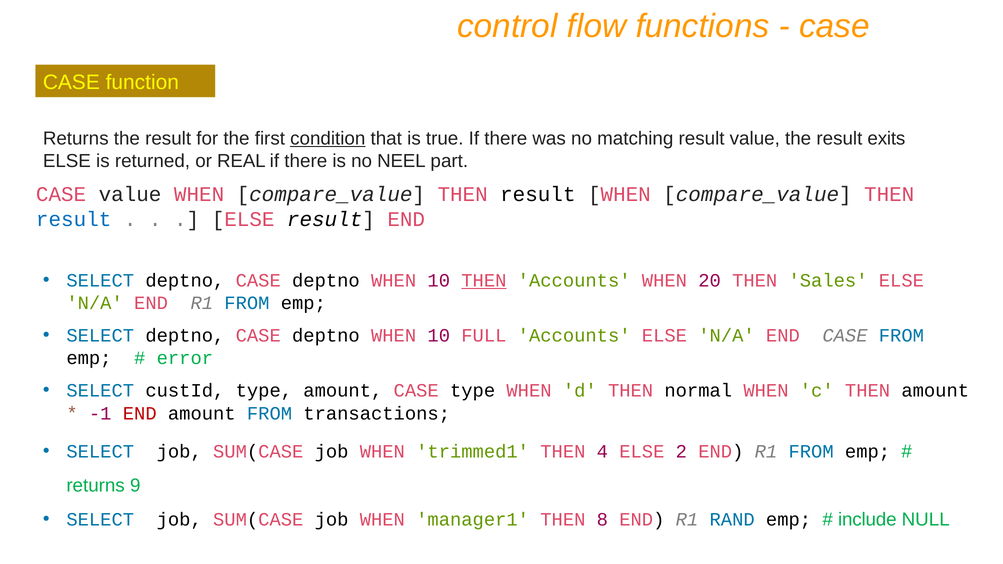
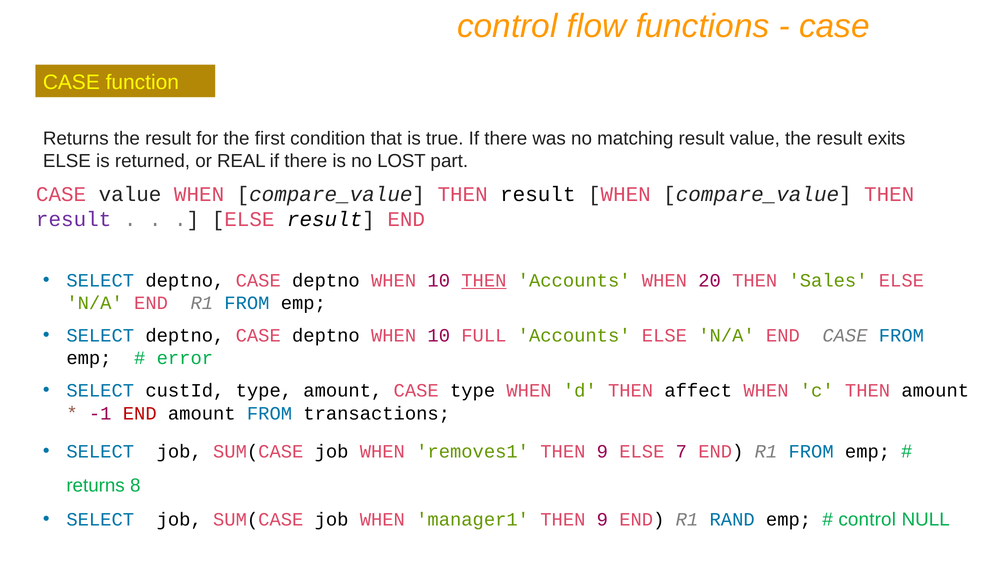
condition underline: present -> none (328, 139)
NEEL: NEEL -> LOST (401, 161)
result colour: blue -> purple (74, 219)
normal: normal -> affect (698, 391)
trimmed1: trimmed1 -> removes1 (473, 452)
4: 4 -> 9 (602, 452)
2: 2 -> 7 (681, 452)
9: 9 -> 8 (135, 486)
manager1 THEN 8: 8 -> 9 (602, 520)
include: include -> control (867, 520)
